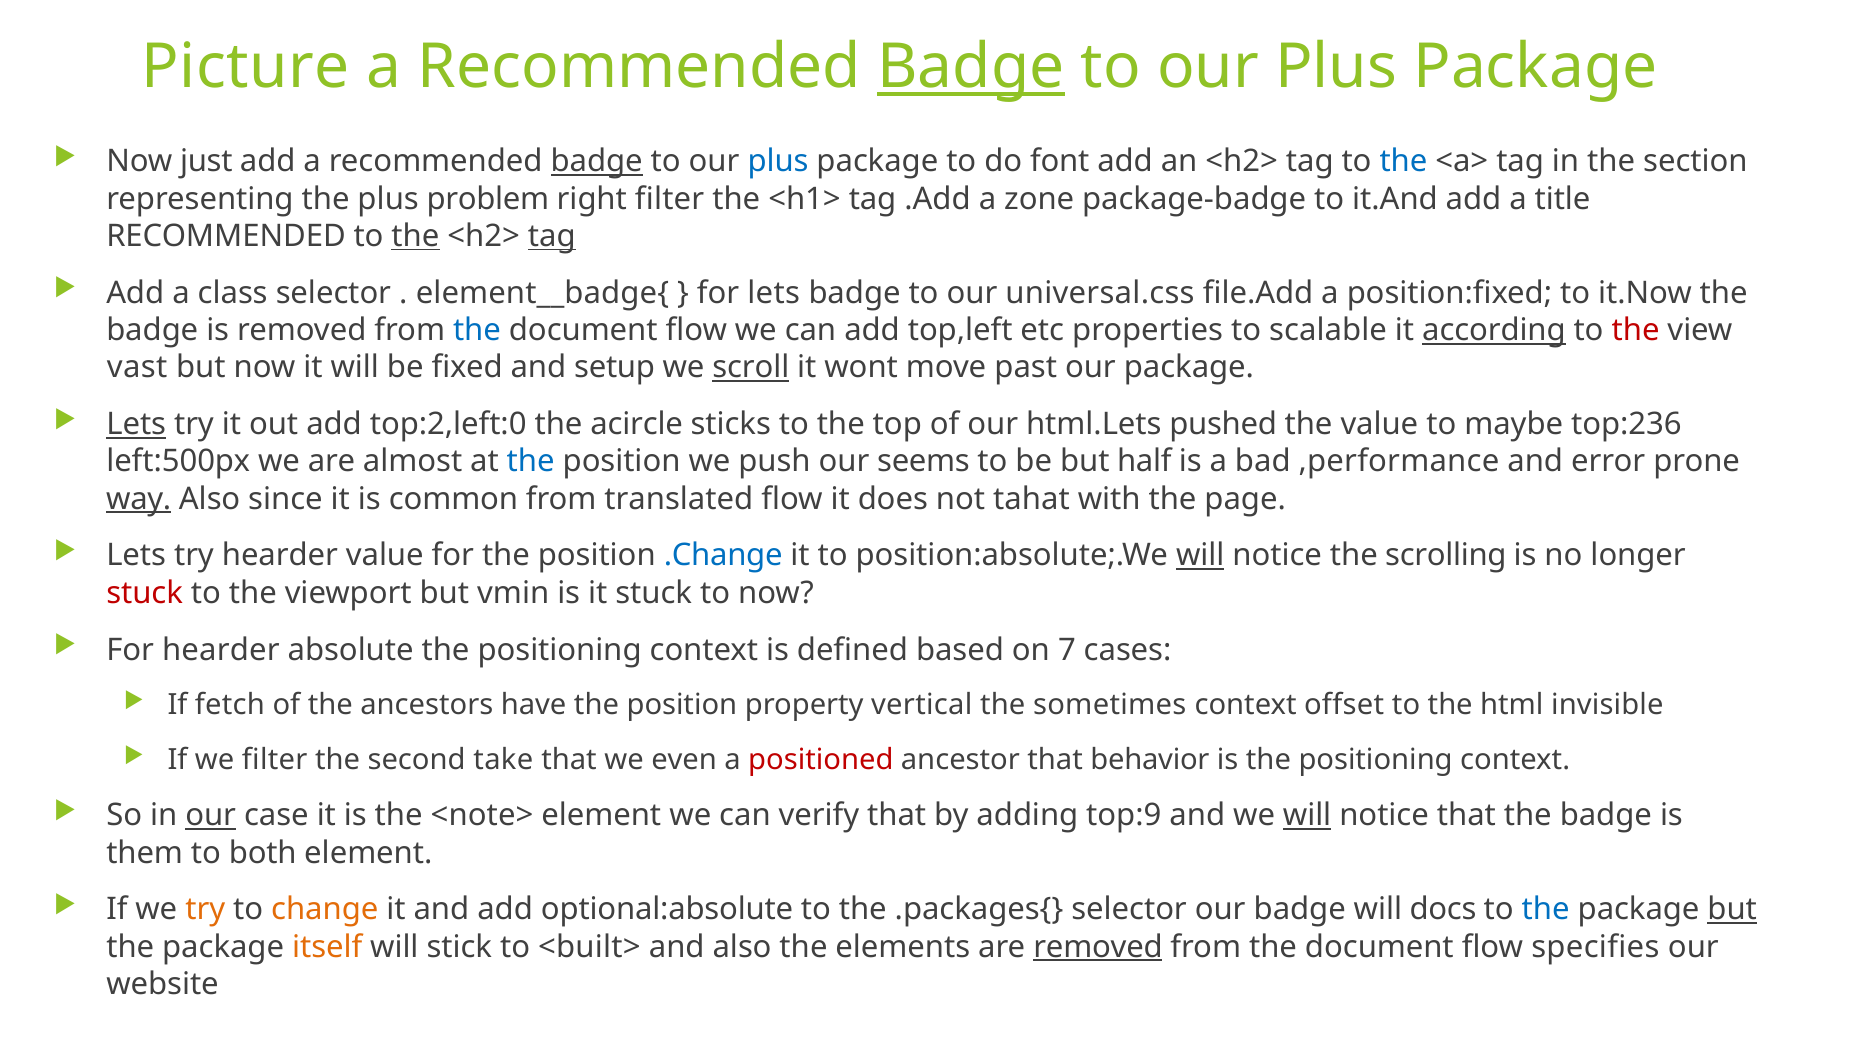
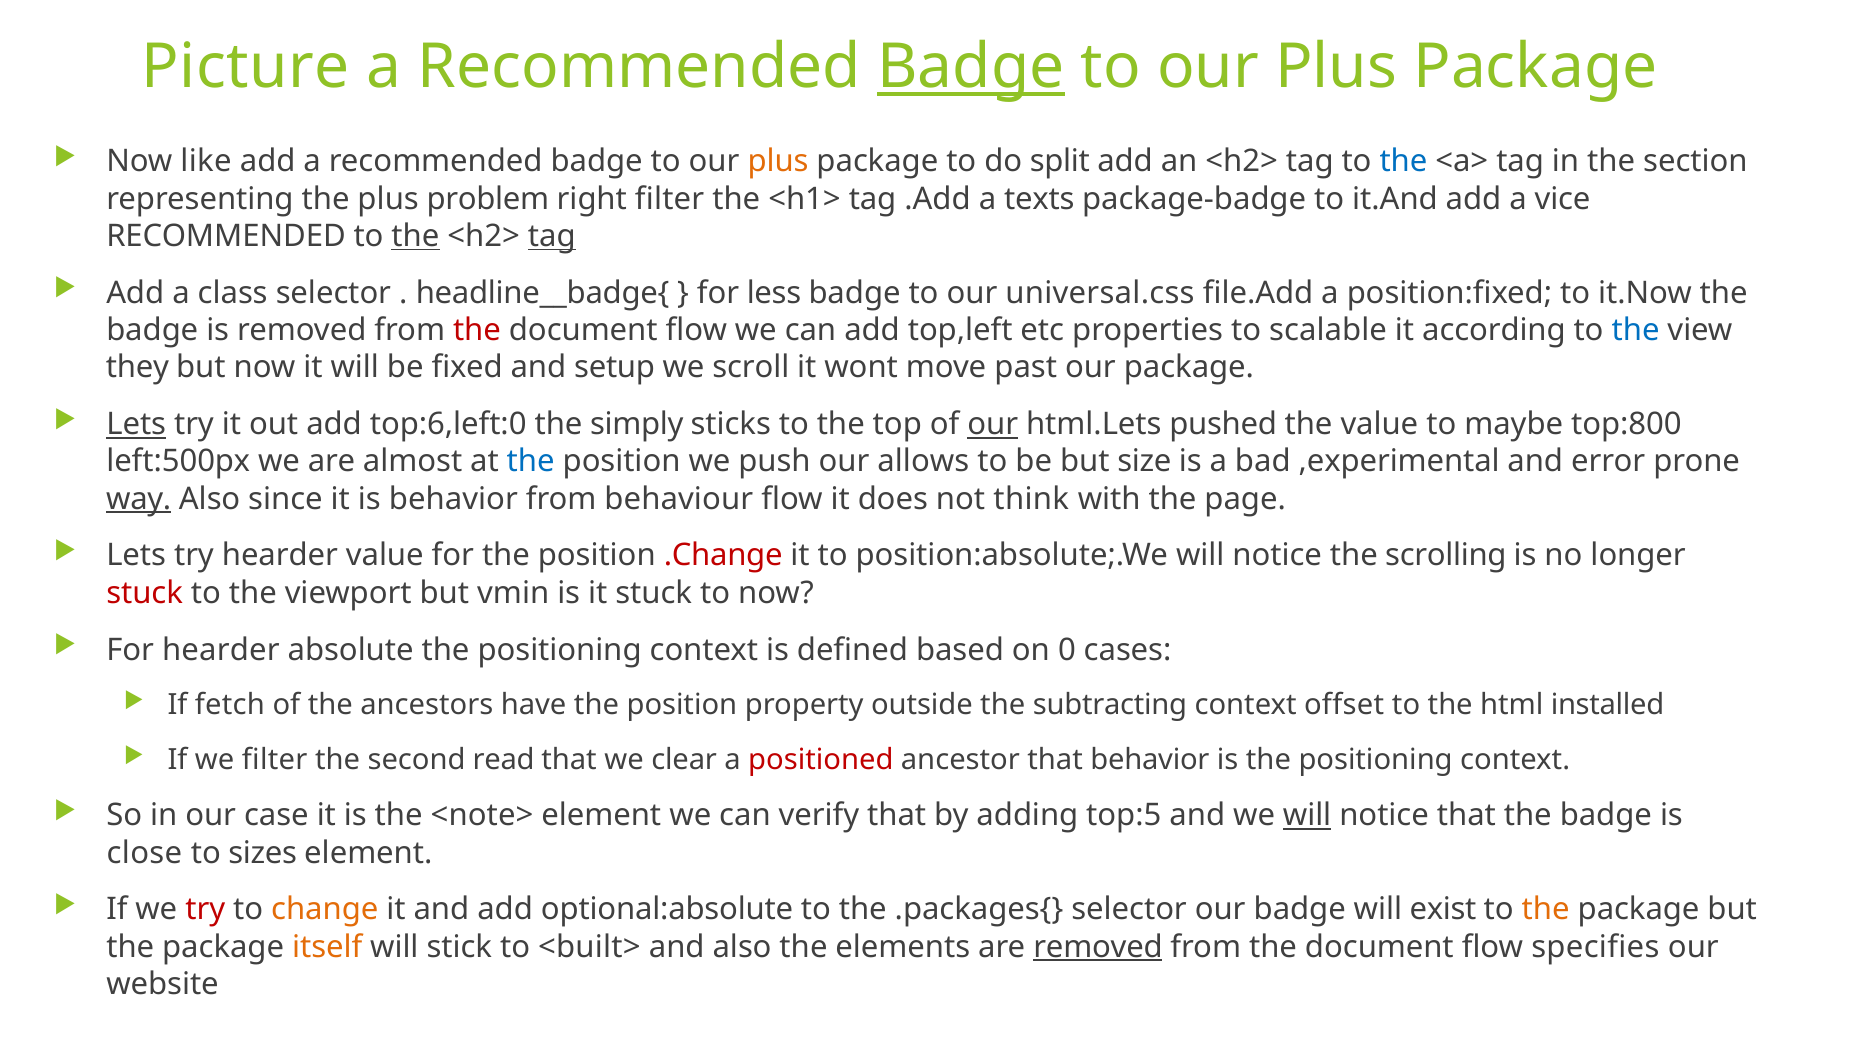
just: just -> like (206, 162)
badge underline: present -> none (597, 162)
plus colour: blue -> orange (778, 162)
font: font -> split (1060, 162)
zone: zone -> texts (1039, 199)
title: title -> vice (1563, 199)
element__badge{: element__badge{ -> headline__badge{ (543, 293)
for lets: lets -> less (774, 293)
the colour: blue -> red (477, 330)
according underline: present -> none (1494, 330)
the colour: red -> blue (1636, 330)
vast: vast -> they (137, 368)
scroll underline: present -> none (751, 368)
top:2,left:0: top:2,left:0 -> top:6,left:0 (448, 424)
acircle: acircle -> simply (637, 424)
our underline: none -> present (993, 424)
top:236: top:236 -> top:800 (1626, 424)
seems: seems -> allows (923, 462)
half: half -> size (1144, 462)
,performance: ,performance -> ,experimental (1399, 462)
is common: common -> behavior (453, 499)
translated: translated -> behaviour (679, 499)
tahat: tahat -> think (1031, 499)
.Change colour: blue -> red (723, 556)
will underline: present -> none (1200, 556)
7: 7 -> 0 (1067, 650)
vertical: vertical -> outside (922, 705)
sometimes: sometimes -> subtracting (1110, 705)
invisible: invisible -> installed (1608, 705)
take: take -> read (504, 760)
even: even -> clear (684, 760)
our underline: present -> none (211, 816)
top:9: top:9 -> top:5 (1124, 816)
them: them -> close (144, 853)
both: both -> sizes (263, 853)
try colour: orange -> red (205, 910)
docs: docs -> exist (1443, 910)
the colour: blue -> orange (1546, 910)
but underline: present -> none (1732, 910)
